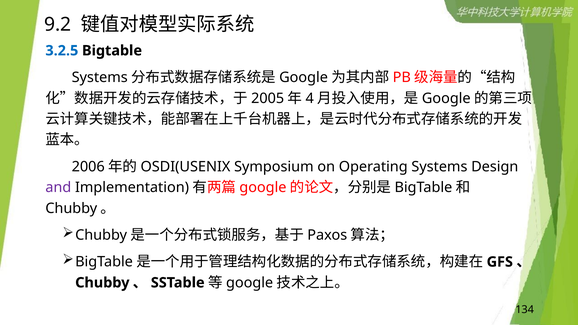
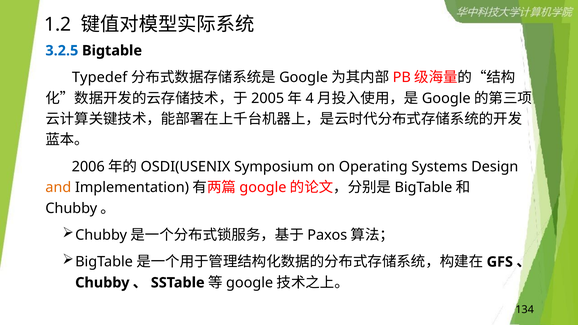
9.2: 9.2 -> 1.2 (58, 25)
Systems: Systems -> Typedef (100, 77)
and colour: purple -> orange (58, 188)
